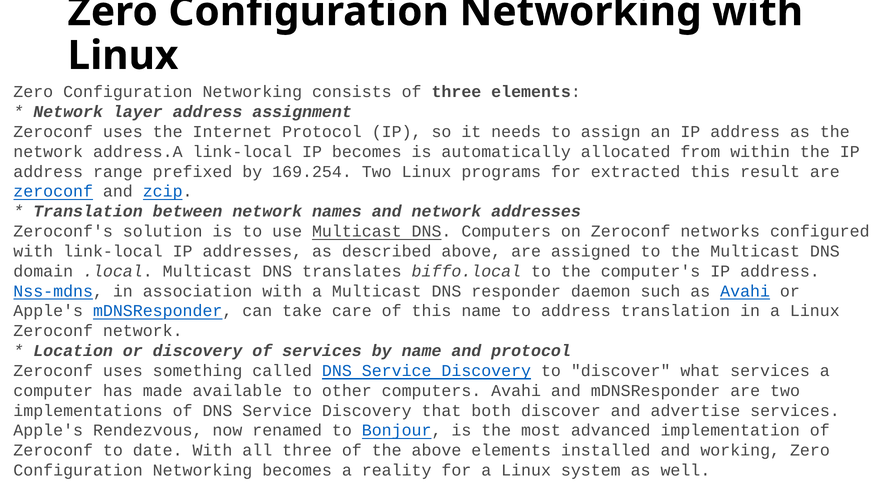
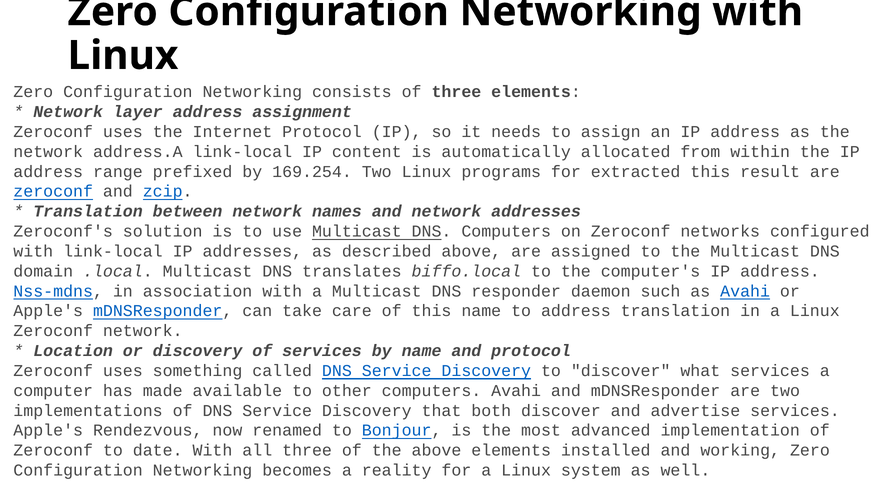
IP becomes: becomes -> content (367, 152)
